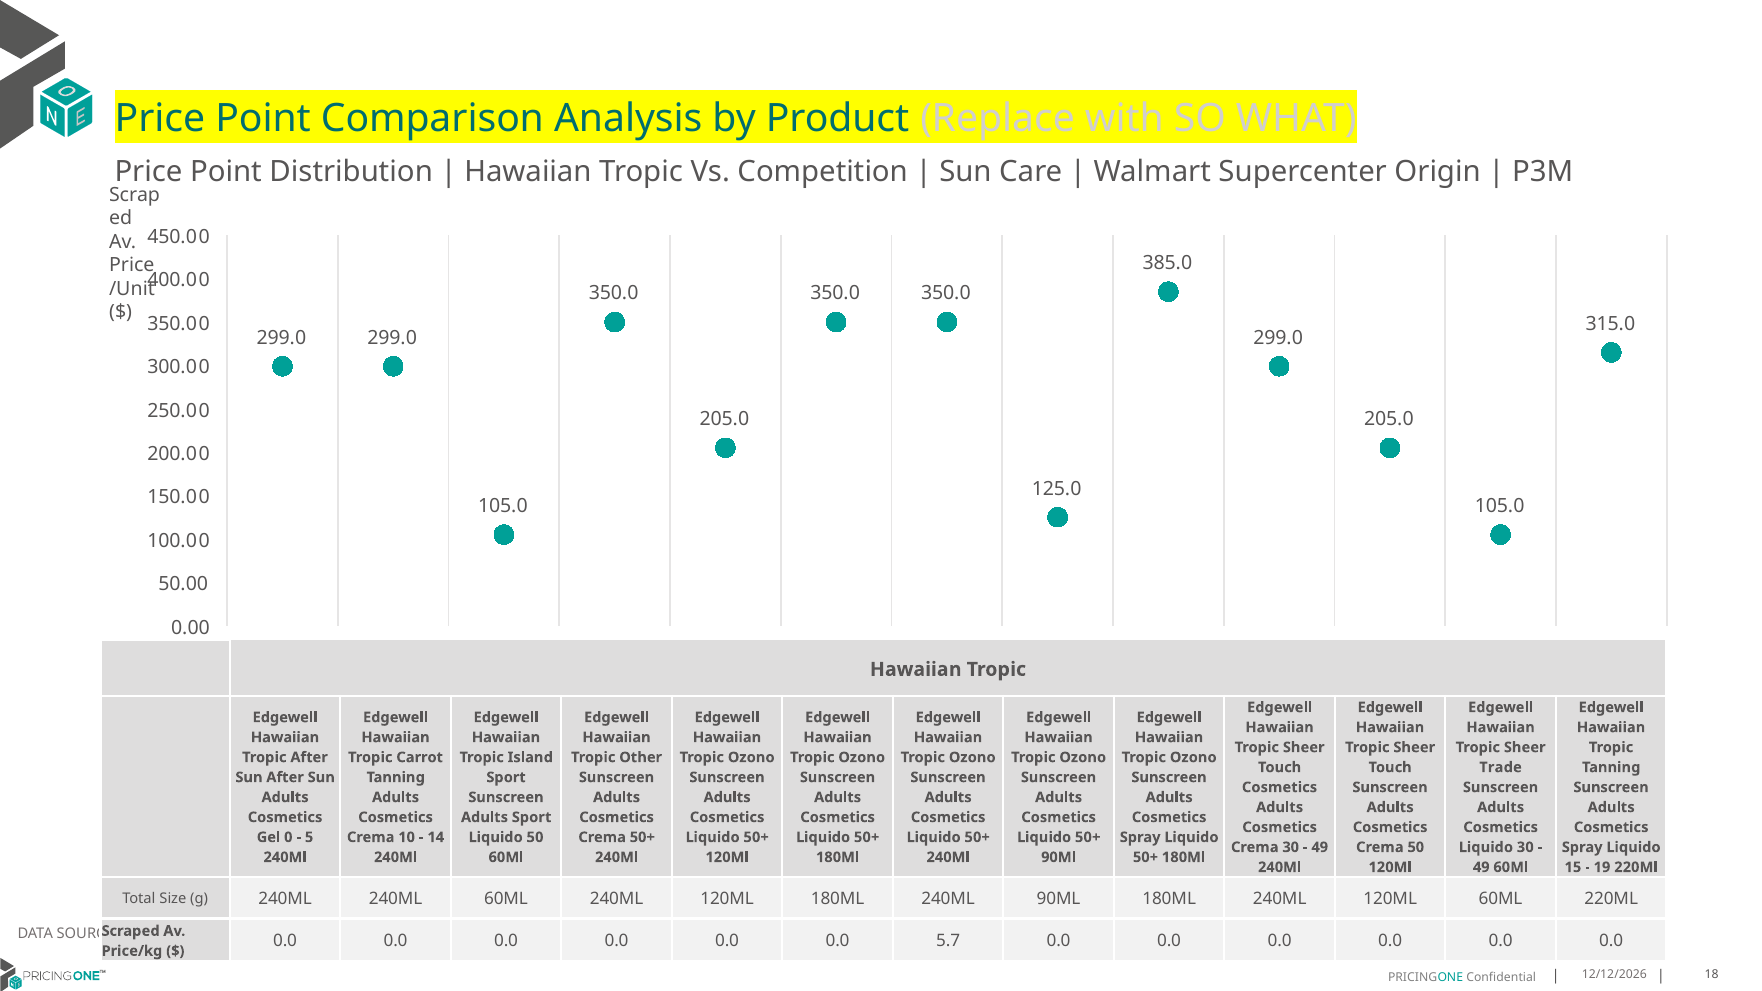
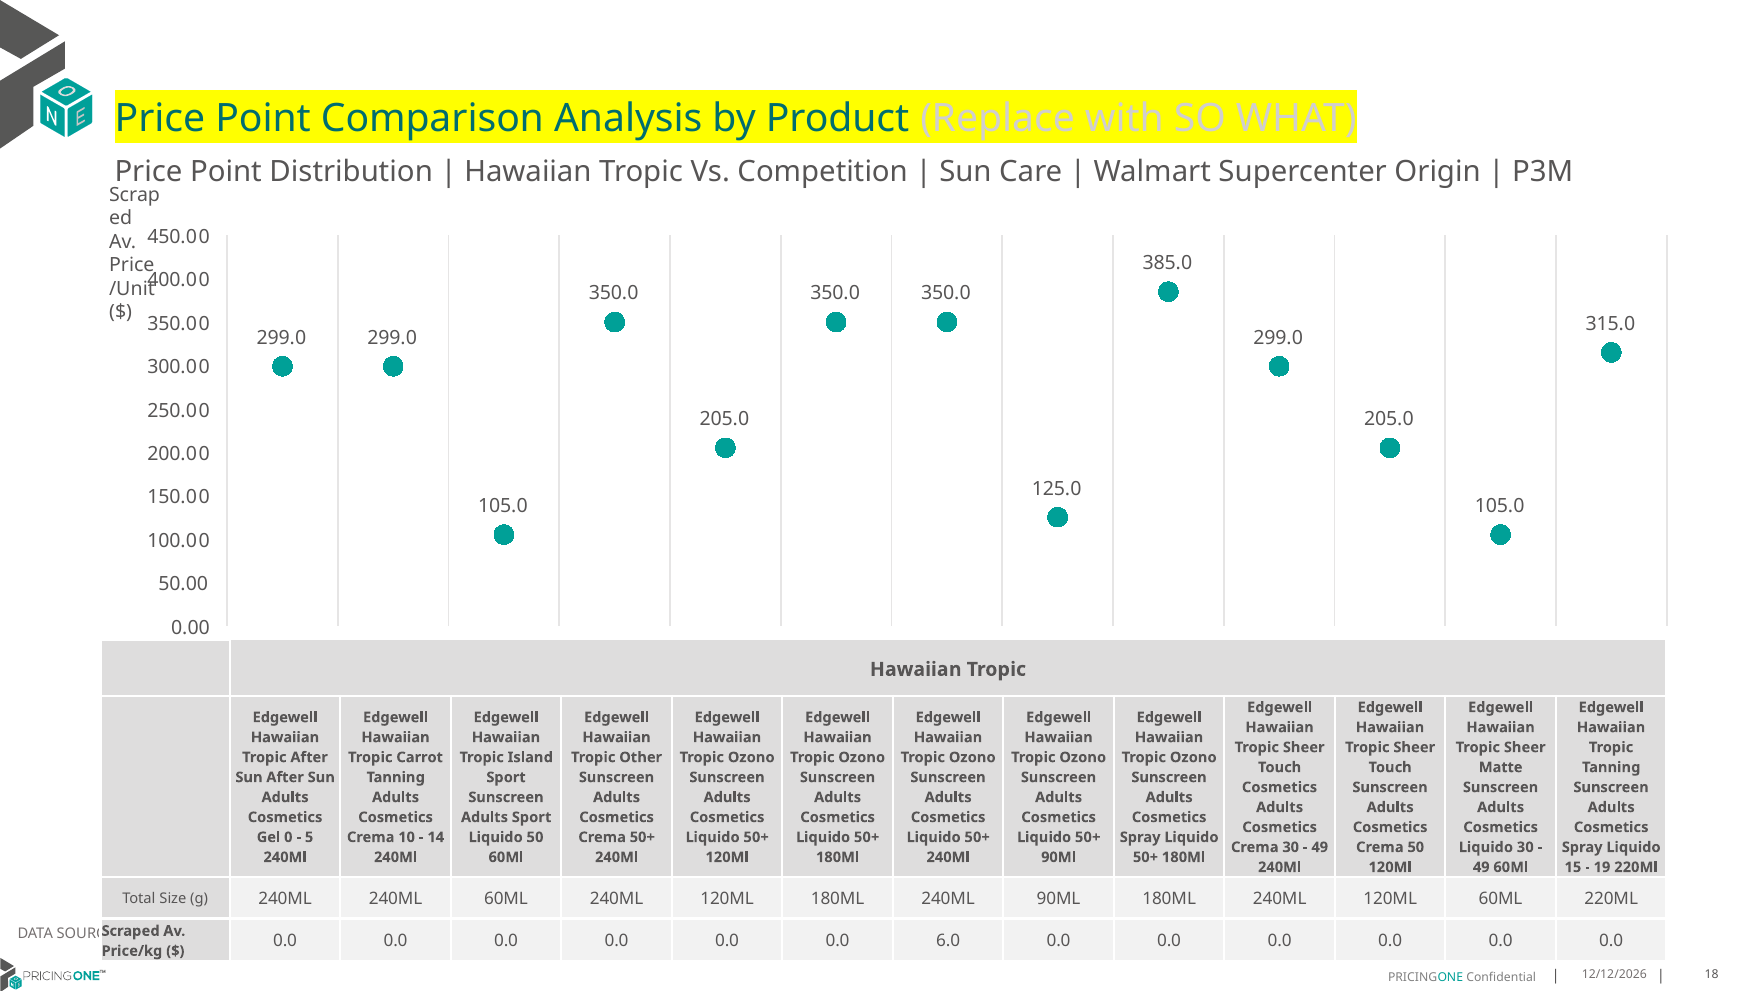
Trade: Trade -> Matte (1501, 767)
5.7: 5.7 -> 6.0 (948, 941)
